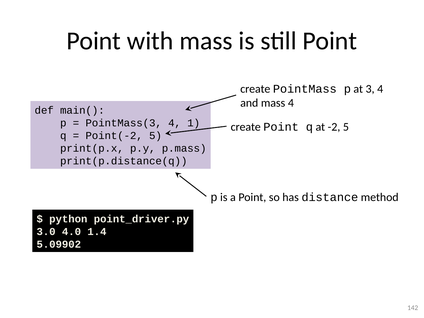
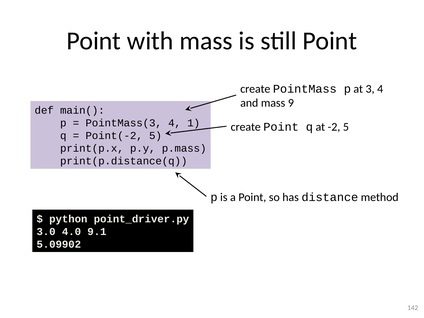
mass 4: 4 -> 9 (291, 103)
1.4: 1.4 -> 9.1 (97, 232)
